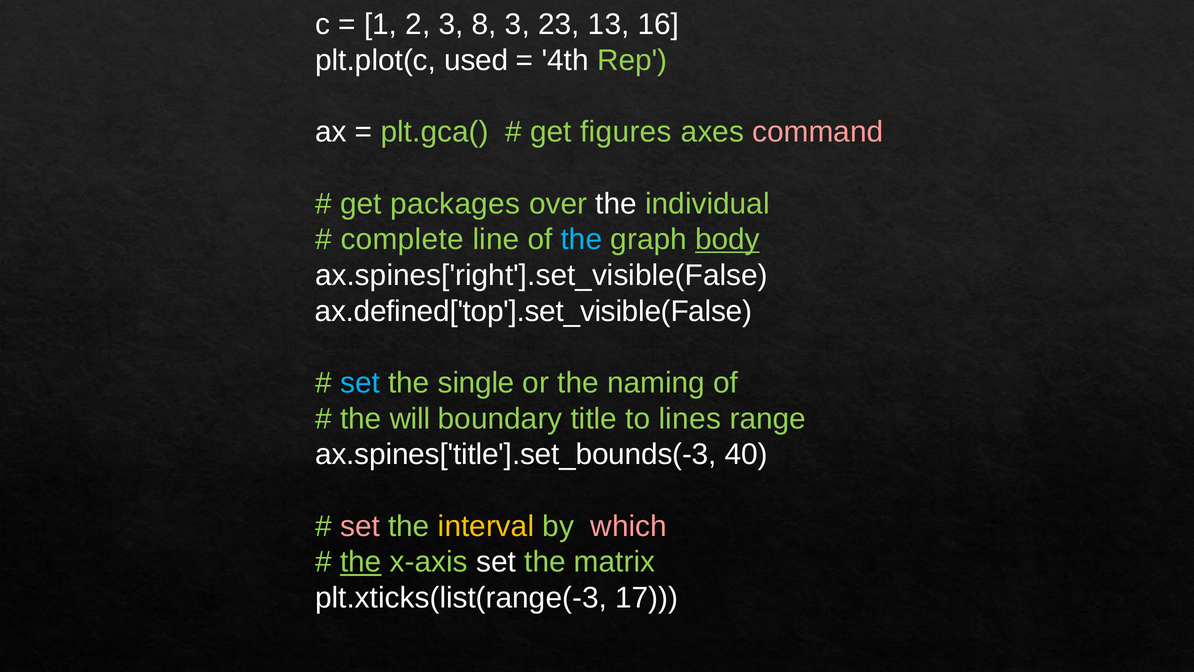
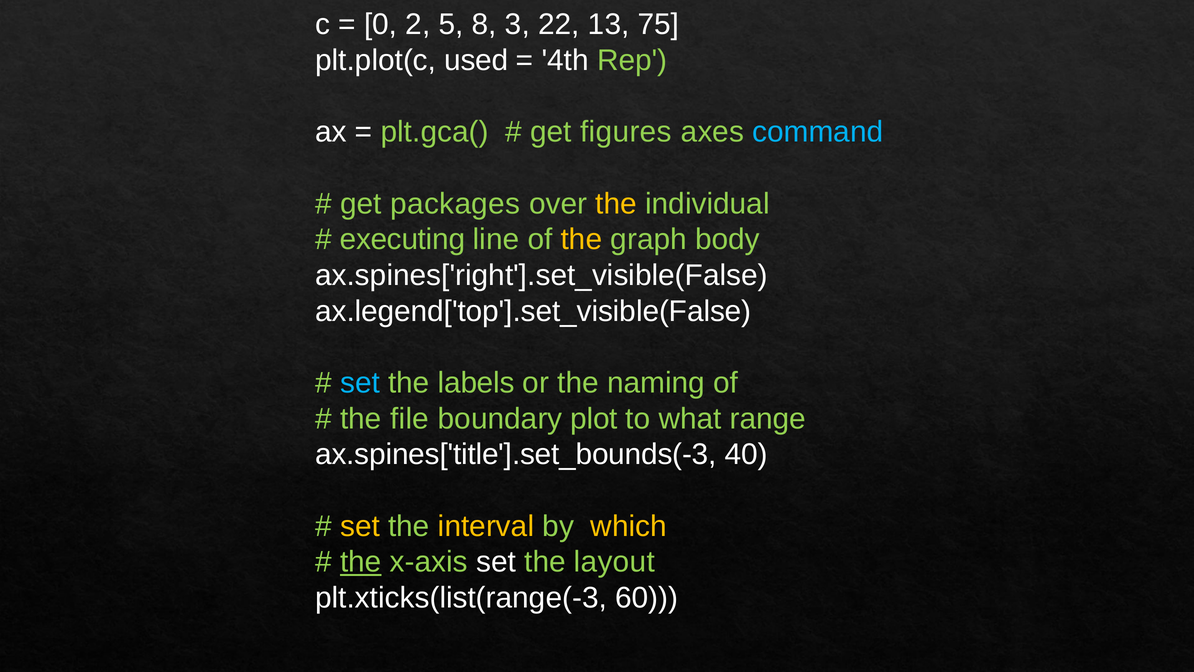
1: 1 -> 0 (381, 24)
2 3: 3 -> 5 (451, 24)
23: 23 -> 22 (559, 24)
16: 16 -> 75 (658, 24)
command colour: pink -> light blue (818, 132)
the colour: white -> yellow (616, 204)
complete: complete -> executing (402, 239)
the colour: light blue -> yellow (581, 239)
body underline: present -> none (727, 239)
ax.defined['top'].set_visible(False: ax.defined['top'].set_visible(False -> ax.legend['top'].set_visible(False (533, 311)
single: single -> labels (476, 383)
will: will -> file (410, 418)
title: title -> plot (594, 418)
lines: lines -> what (690, 418)
set colour: pink -> yellow (360, 526)
which colour: pink -> yellow (629, 526)
matrix: matrix -> layout (614, 562)
17: 17 -> 60 (647, 598)
